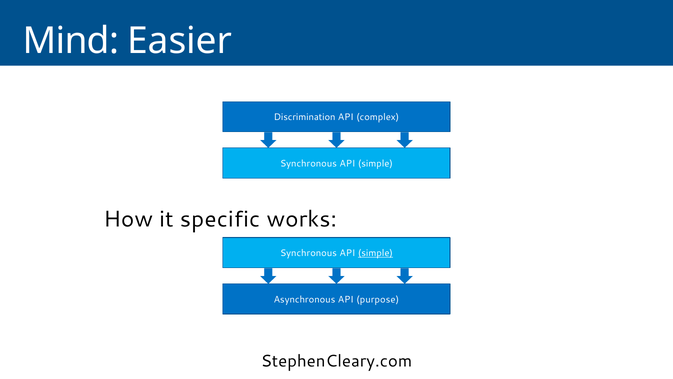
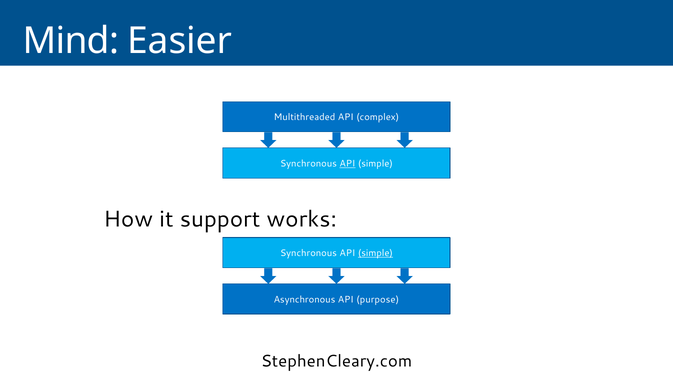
Discrimination: Discrimination -> Multithreaded (304, 117)
API underline: none -> present (347, 163)
specific: specific -> support (220, 219)
